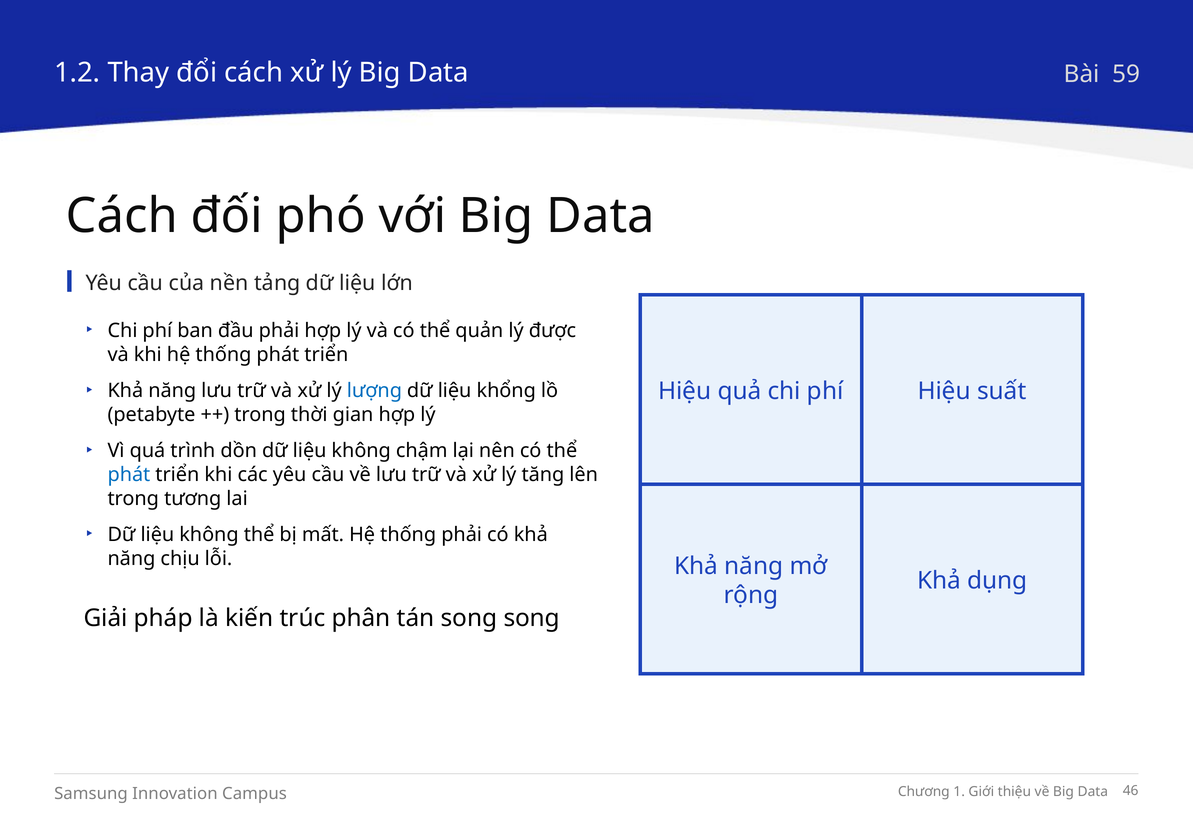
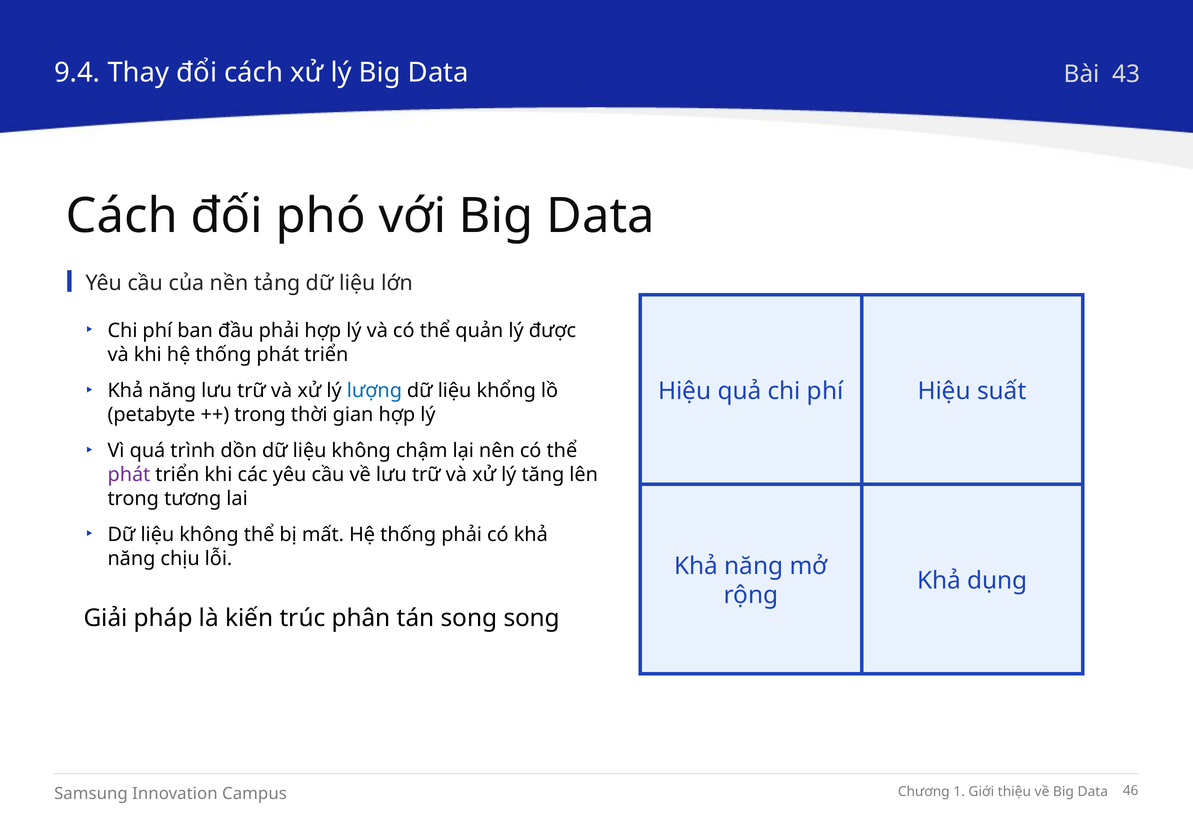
1.2: 1.2 -> 9.4 (77, 73)
59: 59 -> 43 (1126, 74)
phát colour: blue -> purple (129, 475)
